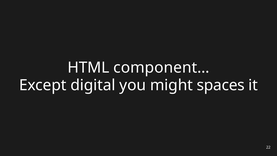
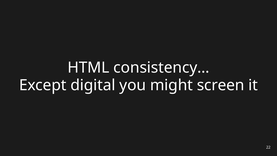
component…: component… -> consistency… (161, 68)
spaces: spaces -> screen (221, 85)
